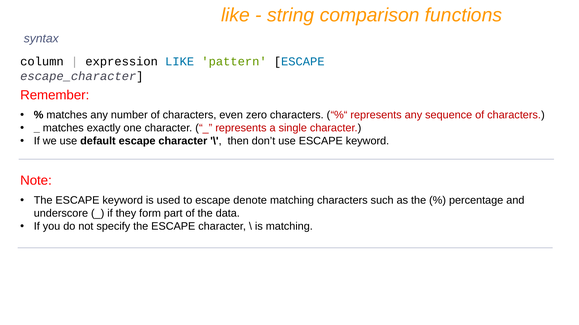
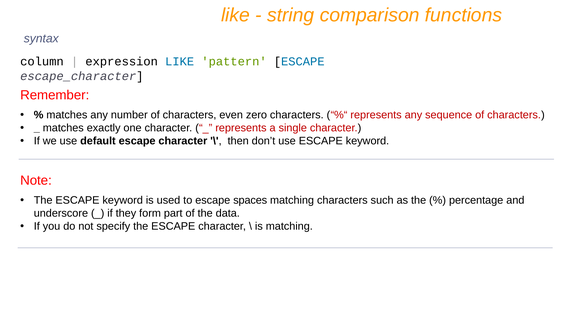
denote: denote -> spaces (250, 201)
